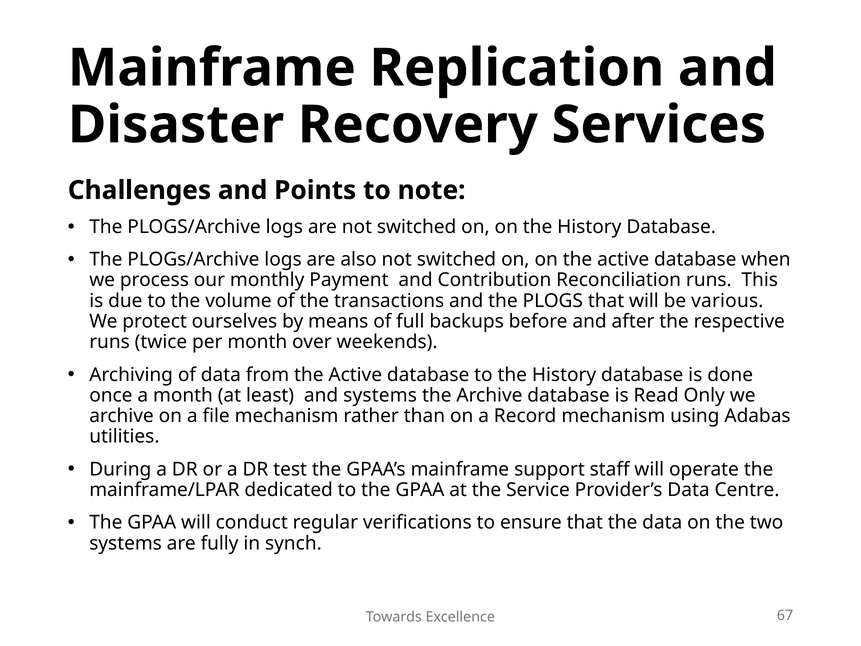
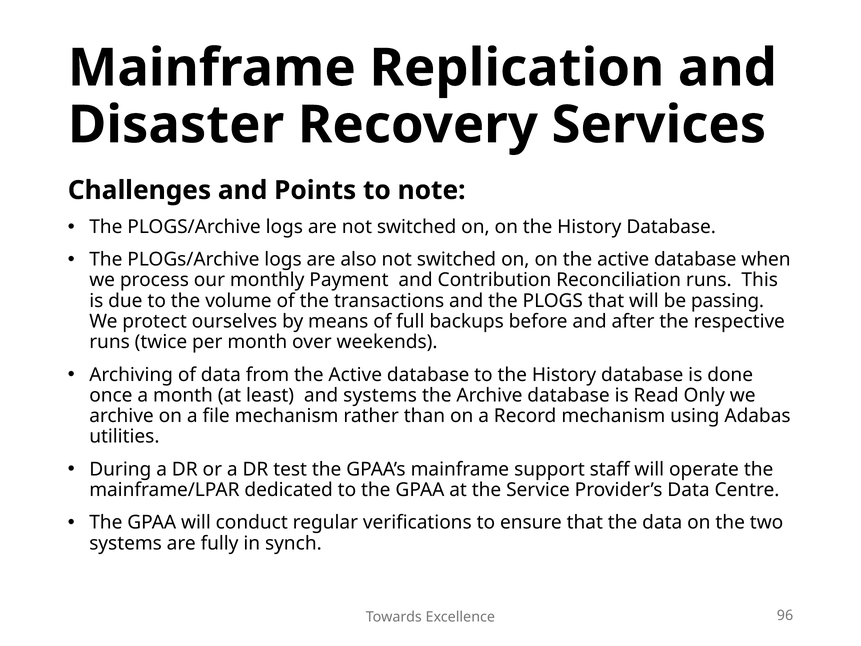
various: various -> passing (728, 301)
67: 67 -> 96 (785, 616)
